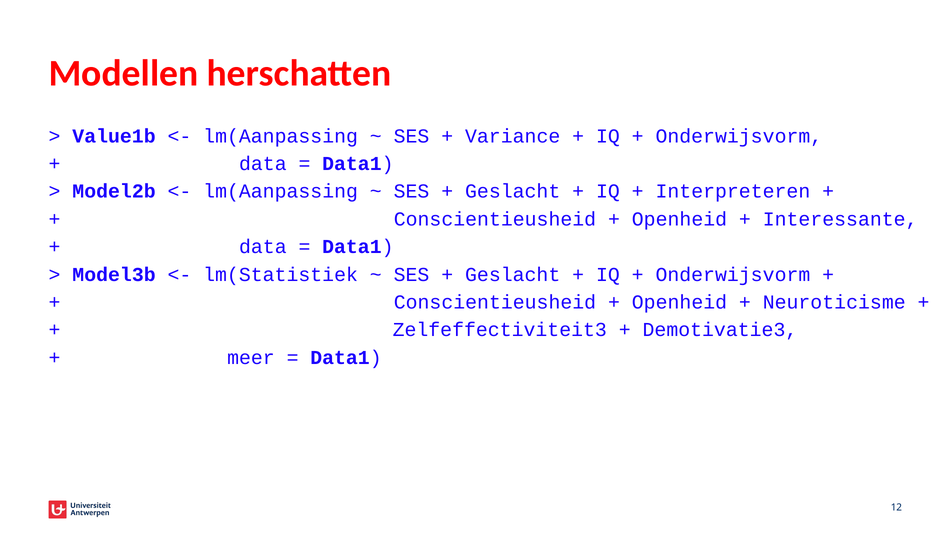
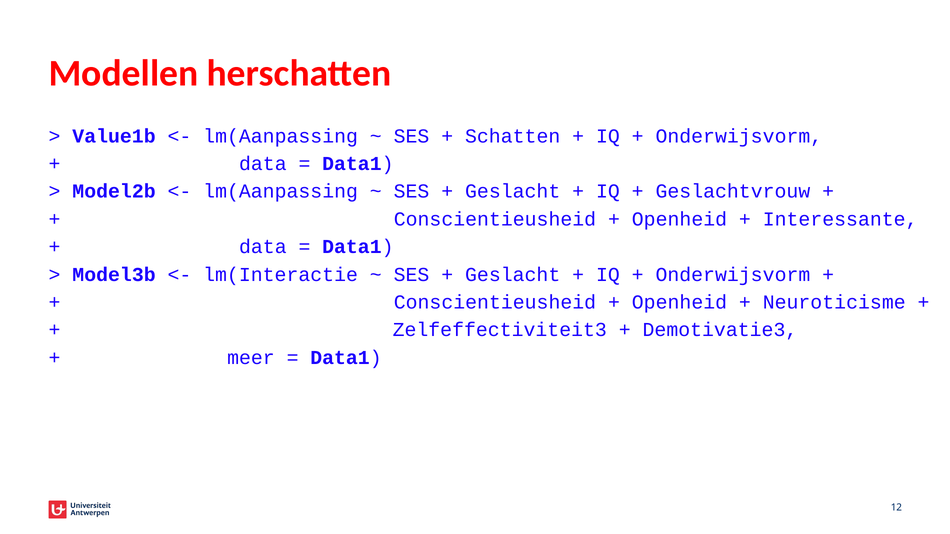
Variance: Variance -> Schatten (513, 136)
Interpreteren: Interpreteren -> Geslachtvrouw (733, 192)
lm(Statistiek: lm(Statistiek -> lm(Interactie (281, 275)
